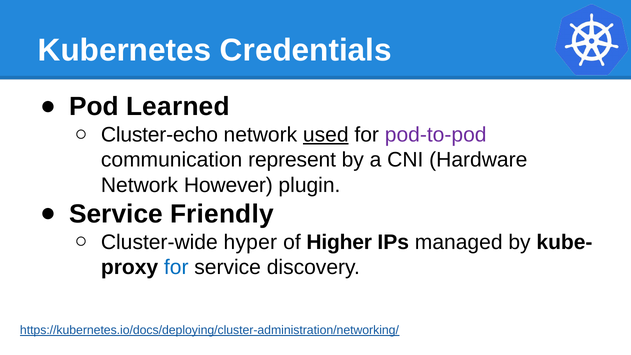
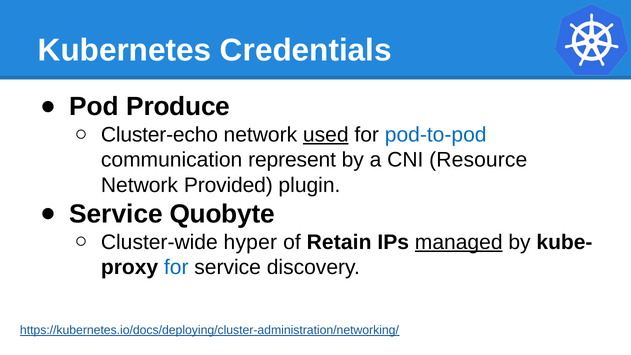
Learned: Learned -> Produce (178, 107)
pod-to-pod colour: purple -> blue (436, 135)
Hardware: Hardware -> Resource (478, 160)
However: However -> Provided (228, 185)
Friendly: Friendly -> Quobyte (222, 214)
Higher: Higher -> Retain (339, 242)
managed underline: none -> present (459, 242)
